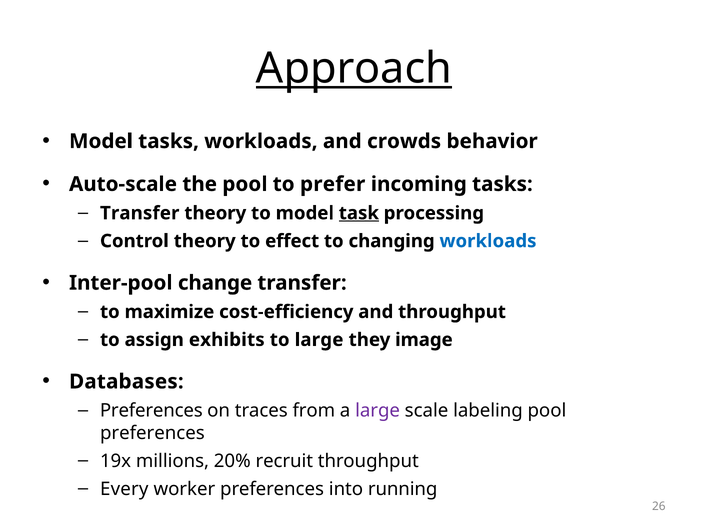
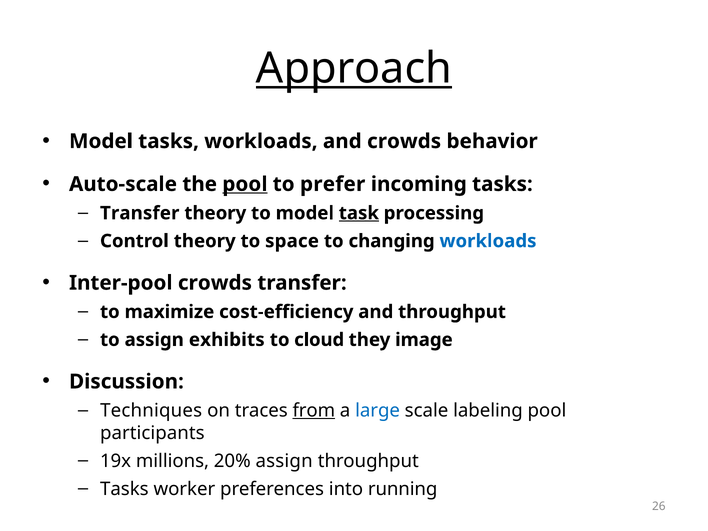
pool underline: none -> present (245, 184)
effect: effect -> space (292, 241)
Inter-pool change: change -> crowds (215, 283)
to large: large -> cloud (319, 340)
Databases: Databases -> Discussion (126, 382)
Preferences: Preferences -> Techniques (151, 411)
from underline: none -> present (314, 411)
large colour: purple -> blue (378, 411)
preferences: preferences -> participants (152, 433)
20% recruit: recruit -> assign (284, 461)
Every: Every -> Tasks (124, 489)
